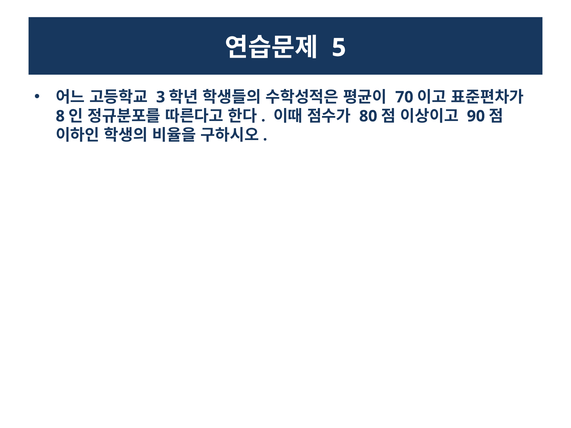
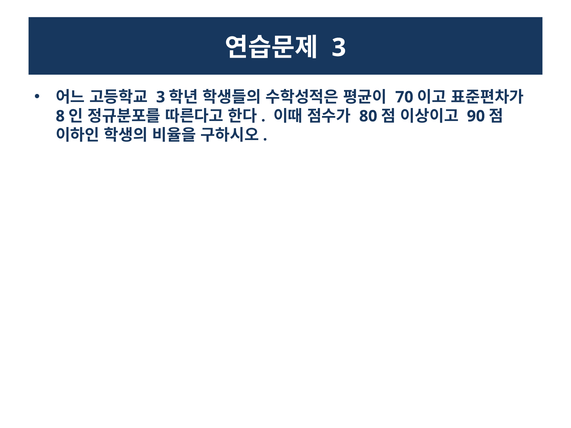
5: 5 -> 3 (339, 48)
